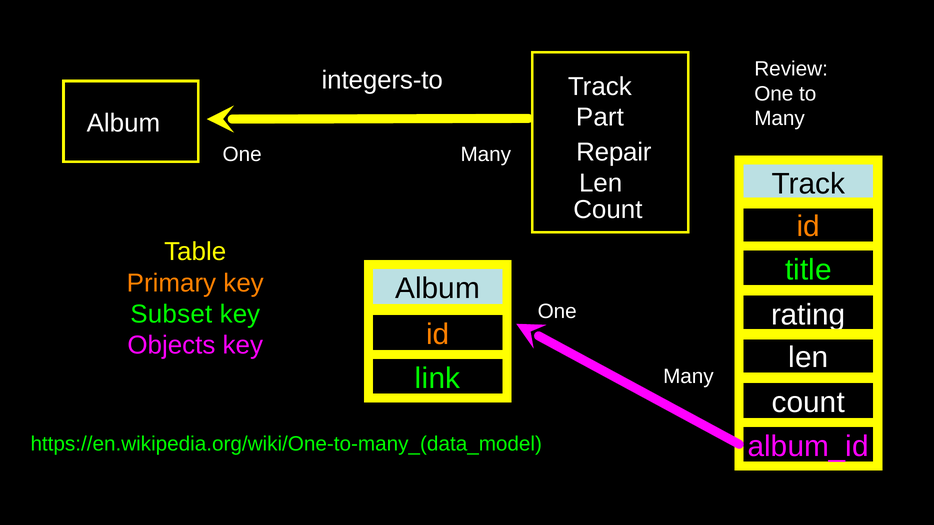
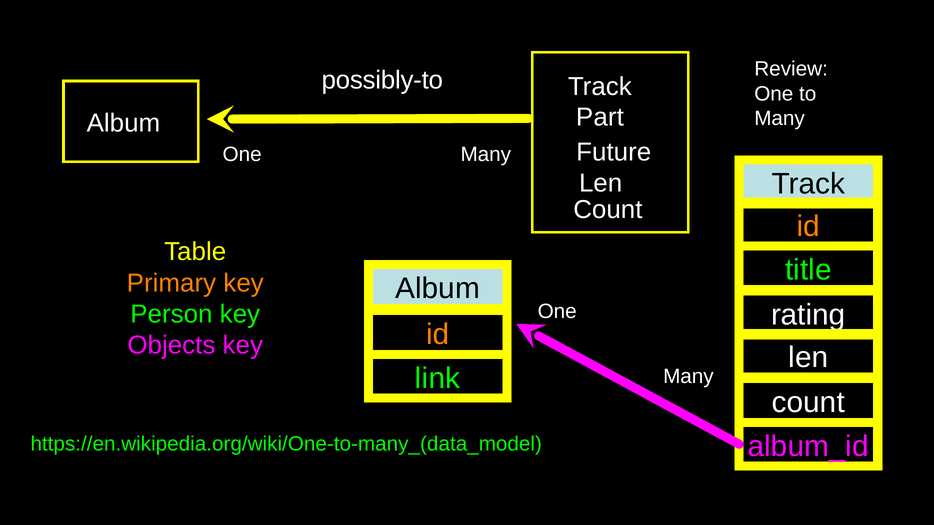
integers-to: integers-to -> possibly-to (382, 80)
Repair: Repair -> Future (614, 152)
Subset: Subset -> Person (171, 314)
